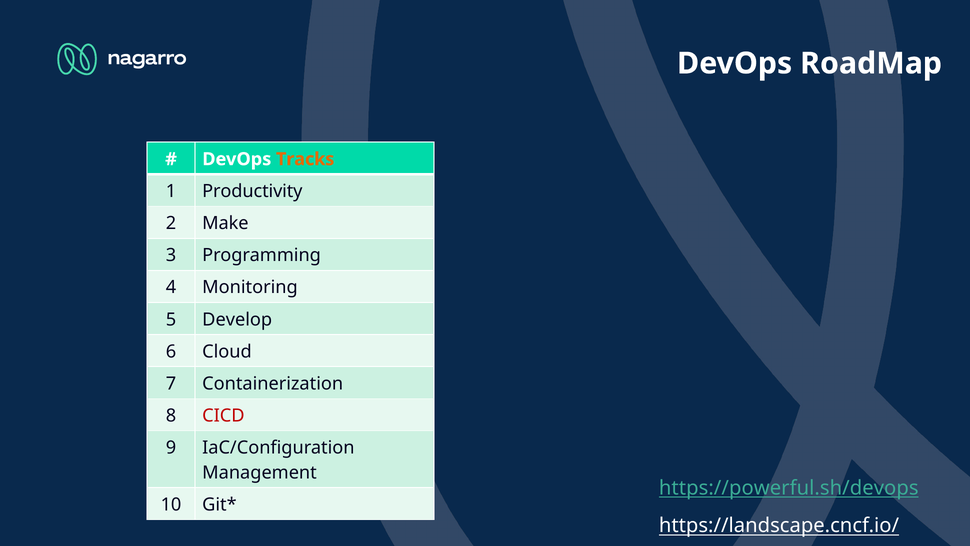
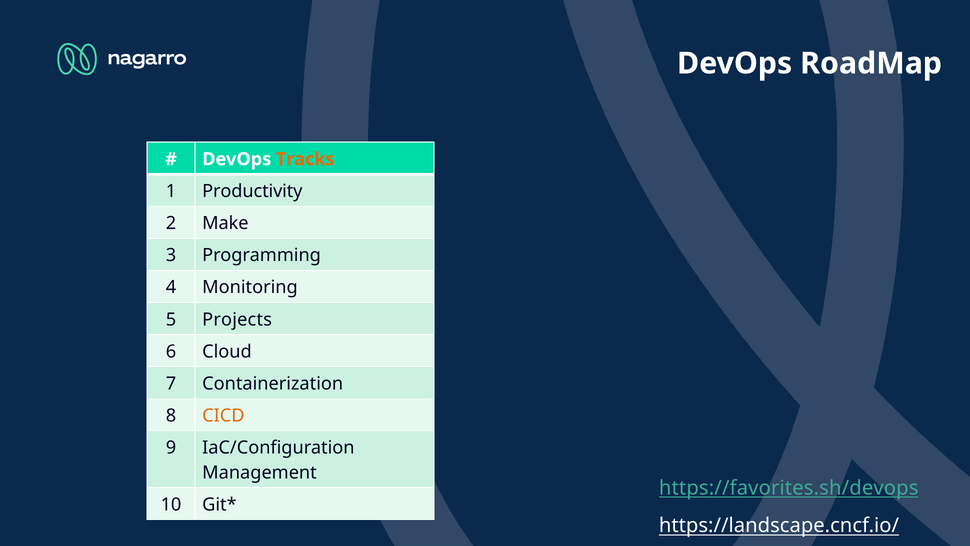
Develop: Develop -> Projects (237, 319)
CICD colour: red -> orange (223, 415)
https://powerful.sh/devops: https://powerful.sh/devops -> https://favorites.sh/devops (789, 488)
